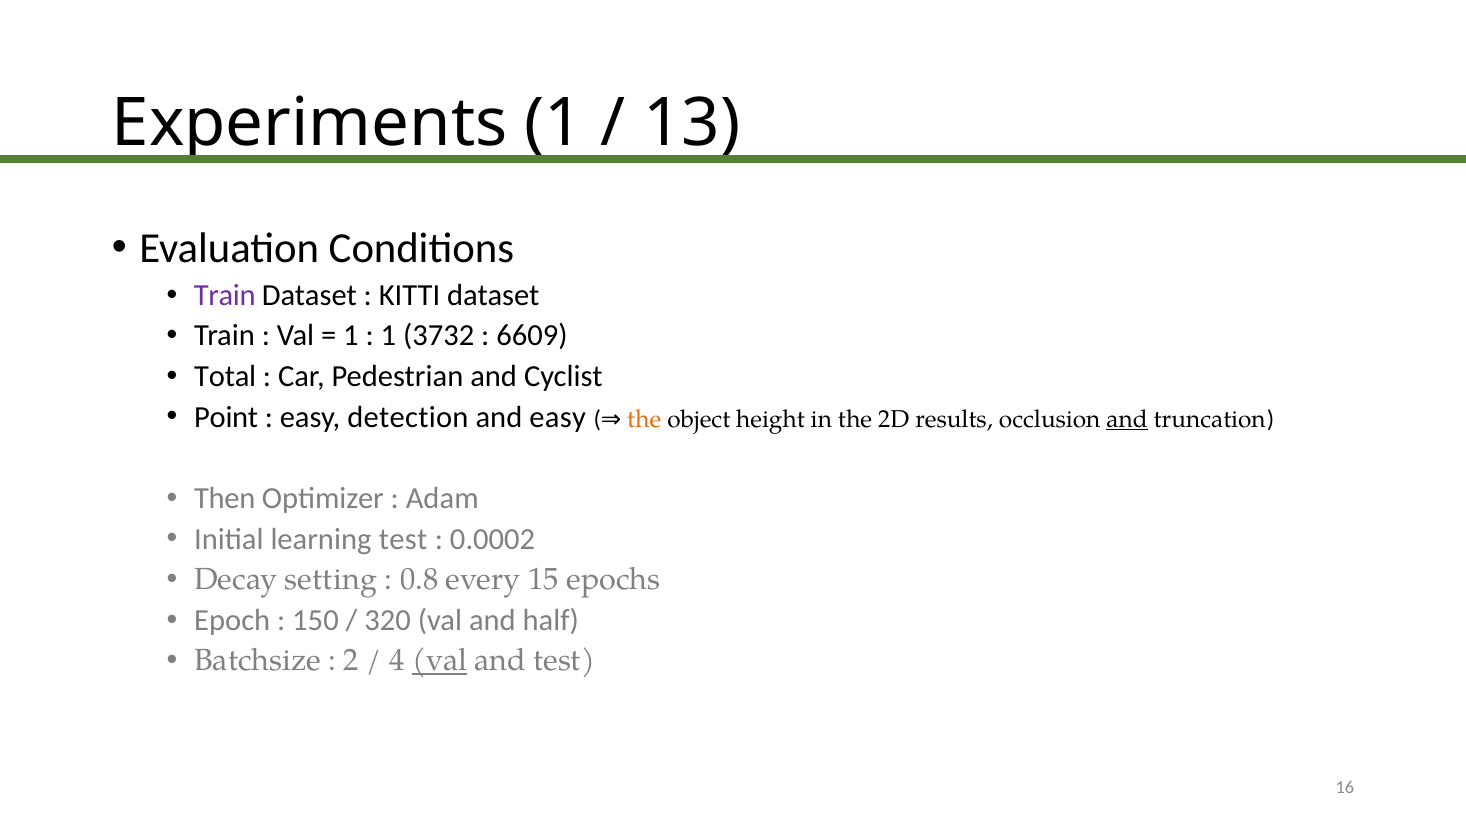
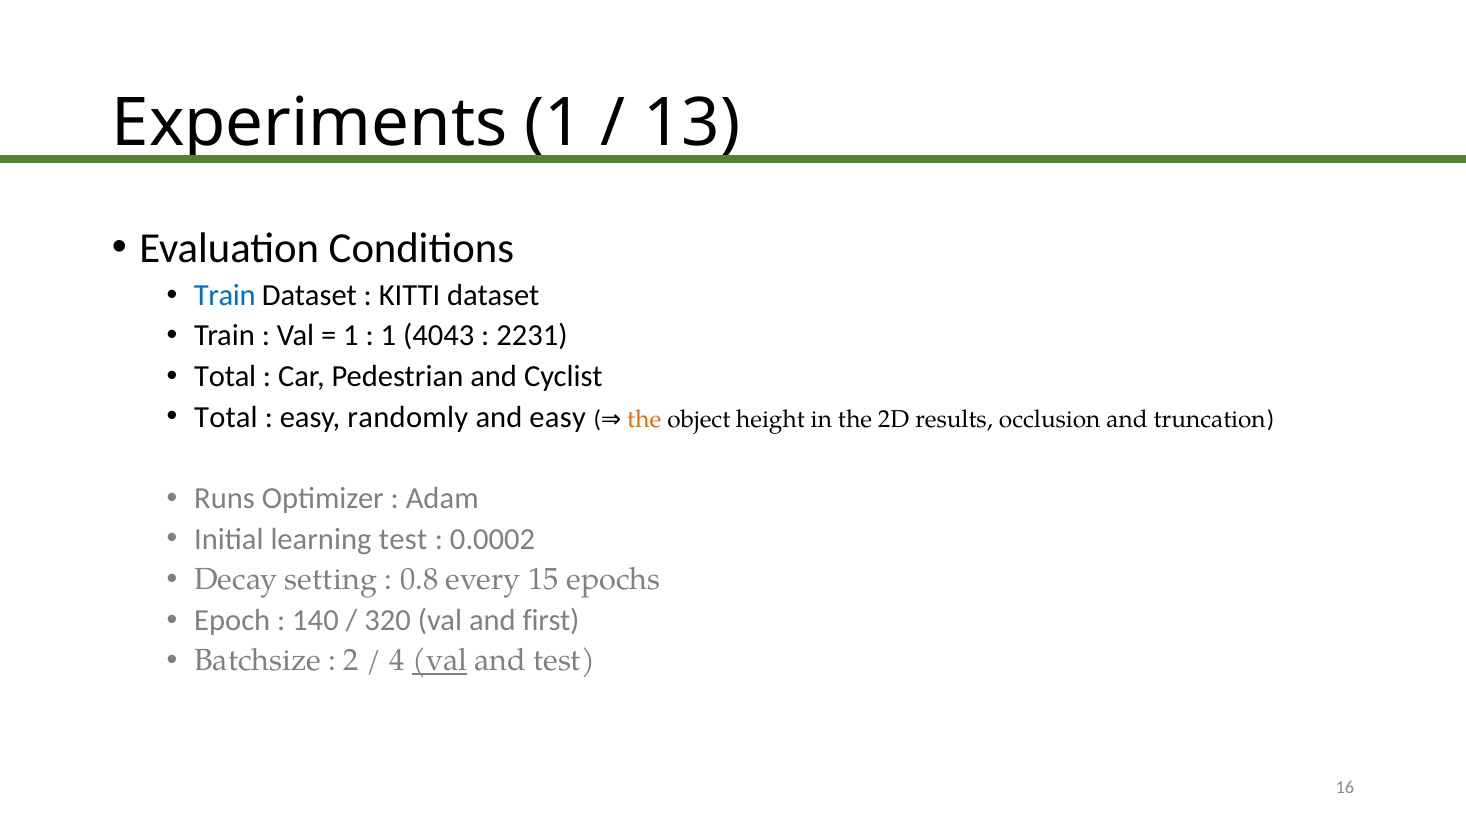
Train colour: purple -> blue (225, 295)
3732: 3732 -> 4043 (439, 336)
6609: 6609 -> 2231 (532, 336)
Point: Point -> Total (226, 417)
detection: detection -> randomly (408, 417)
and underline: present -> none (1127, 419)
Then: Then -> Runs (225, 498)
150: 150 -> 140 (315, 620)
half: half -> first (551, 620)
